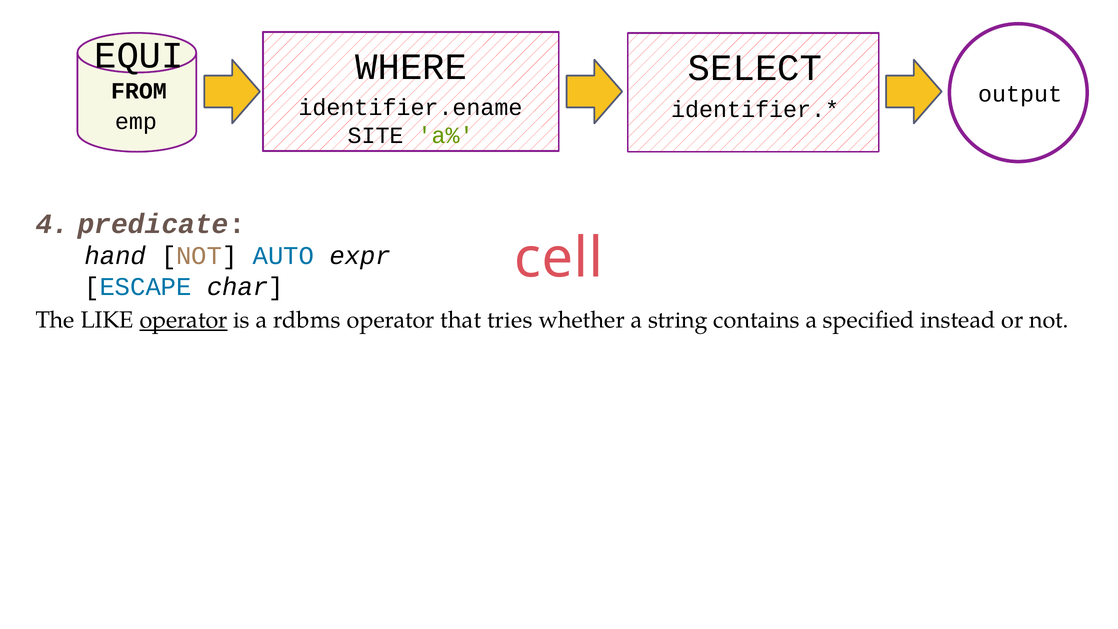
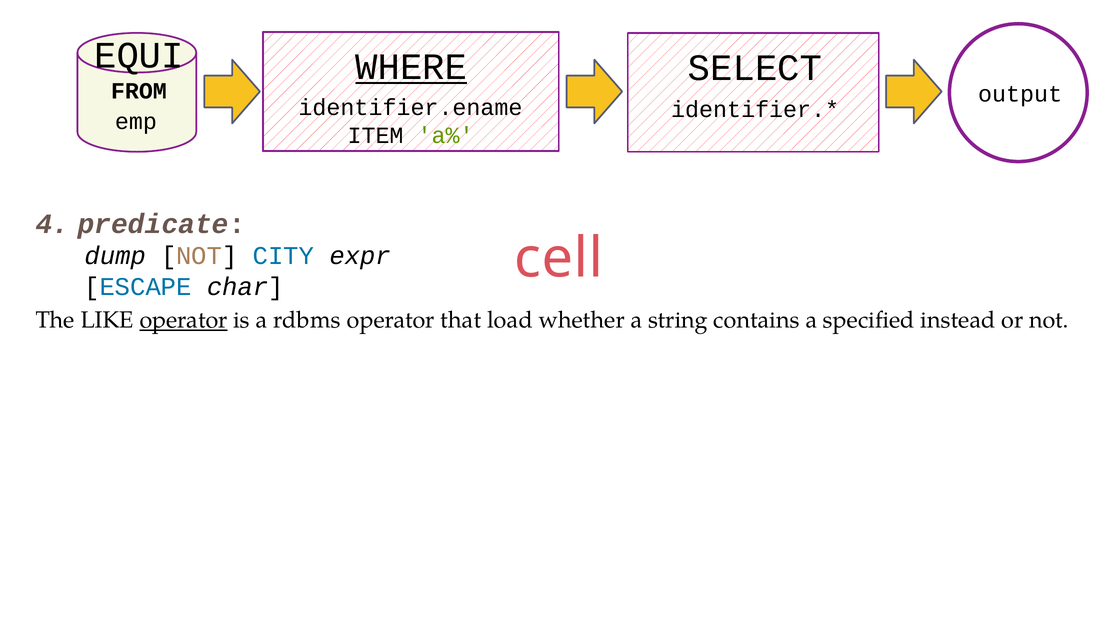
WHERE underline: none -> present (411, 67)
SITE: SITE -> ITEM (376, 136)
hand: hand -> dump (115, 256)
AUTO: AUTO -> CITY (283, 256)
tries: tries -> load (510, 320)
